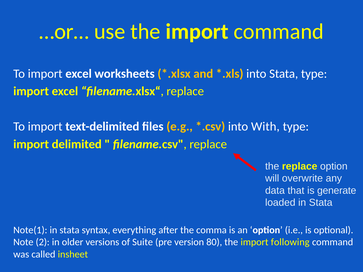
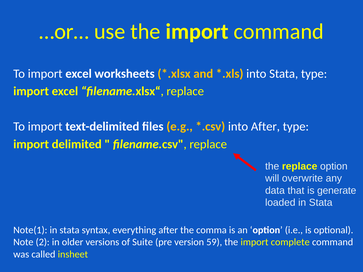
into With: With -> After (265, 127)
80: 80 -> 59 (214, 242)
following: following -> complete (290, 242)
